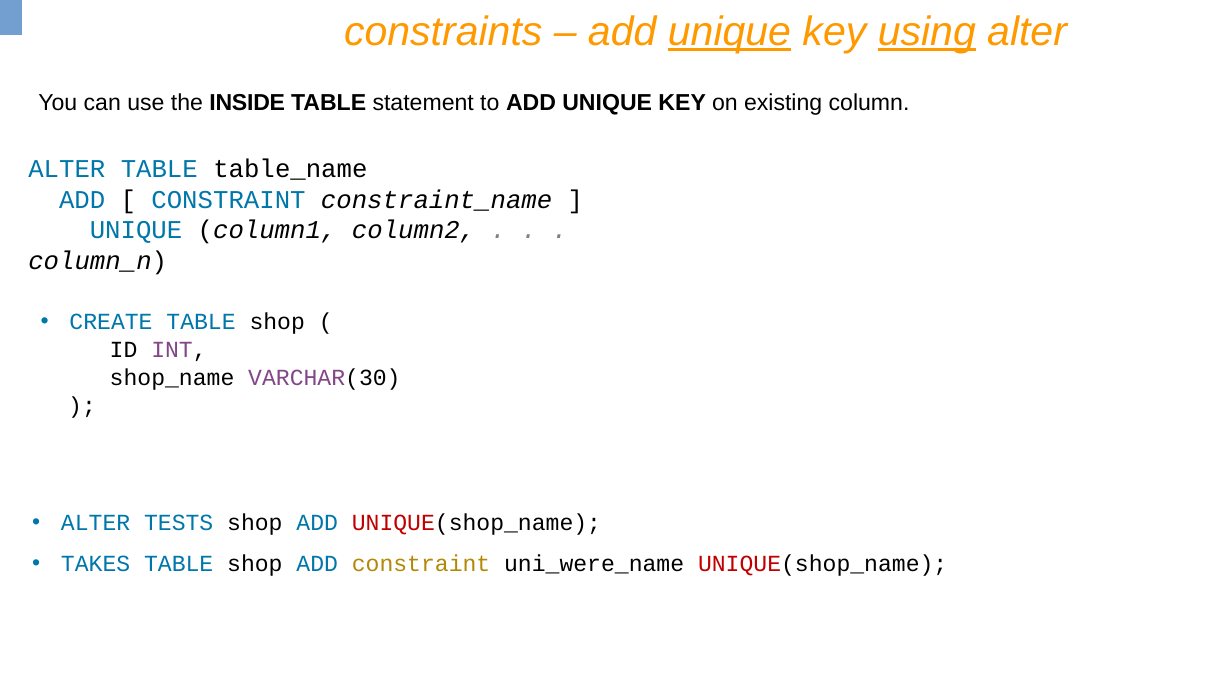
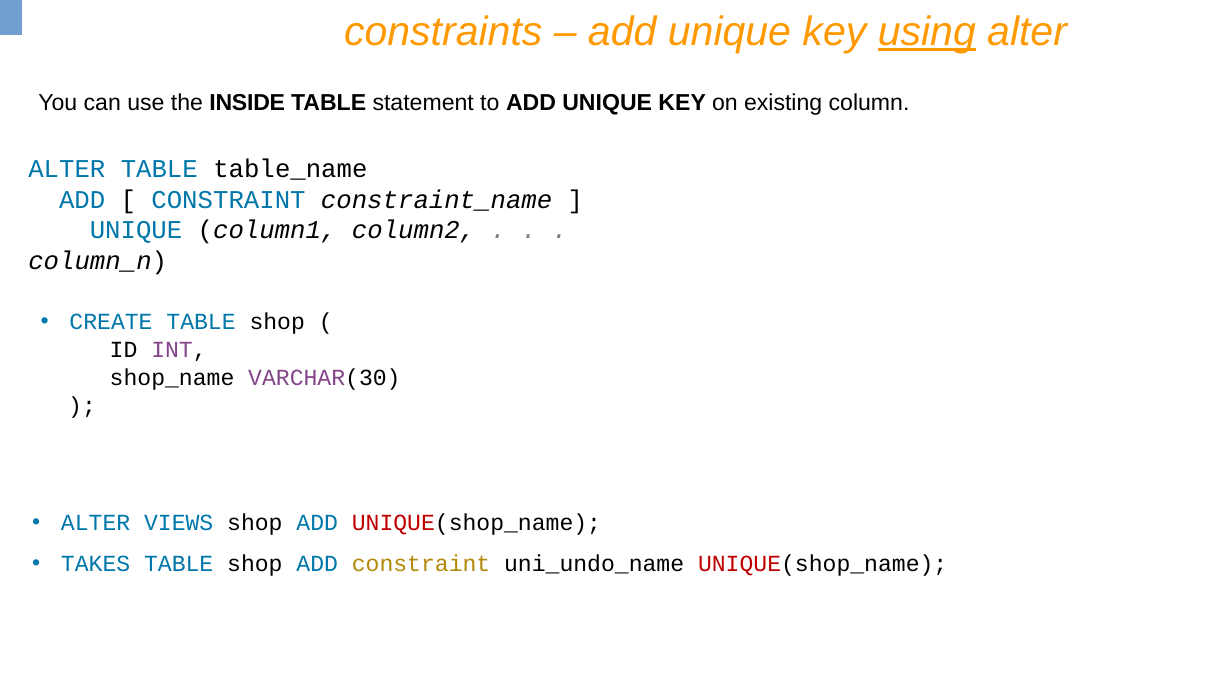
unique underline: present -> none (729, 32)
TESTS: TESTS -> VIEWS (179, 523)
uni_were_name: uni_were_name -> uni_undo_name (594, 565)
